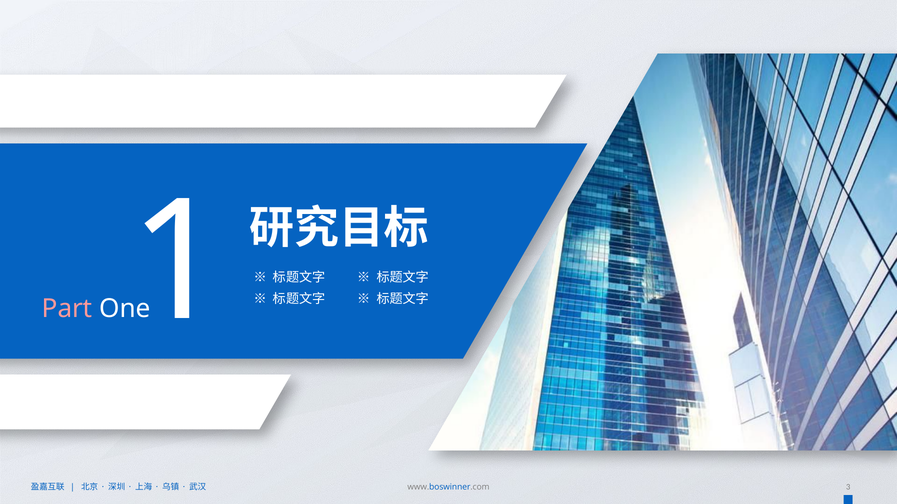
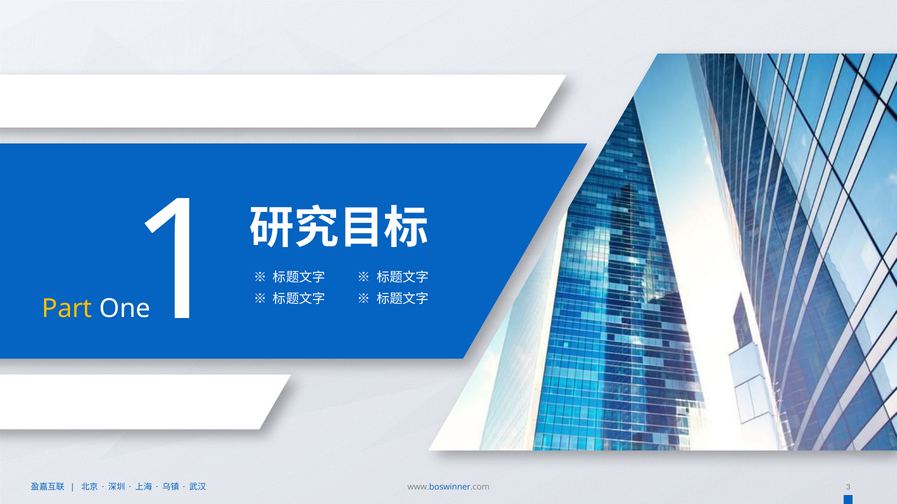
Part colour: pink -> yellow (67, 309)
